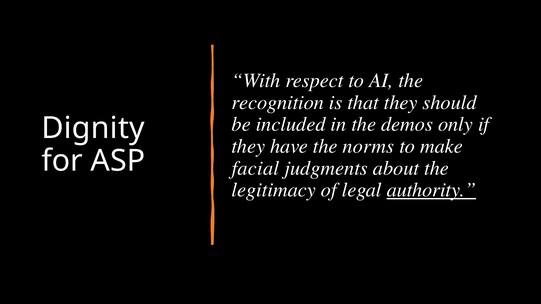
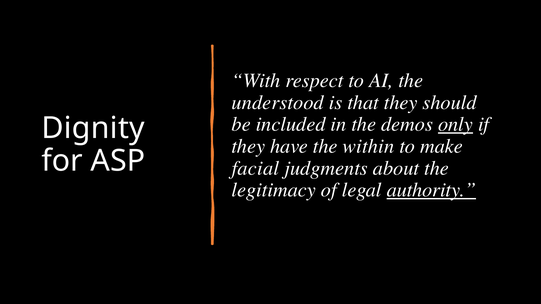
recognition: recognition -> understood (278, 102)
only underline: none -> present (456, 124)
norms: norms -> within (368, 146)
